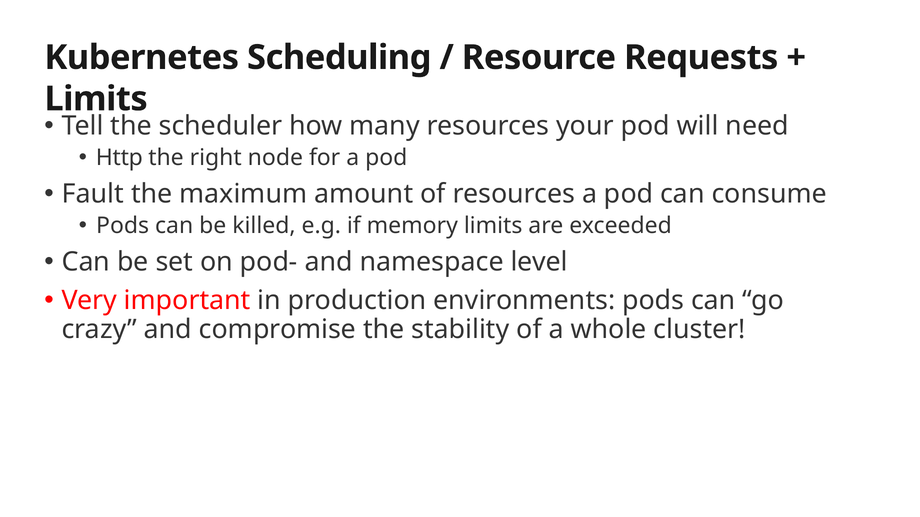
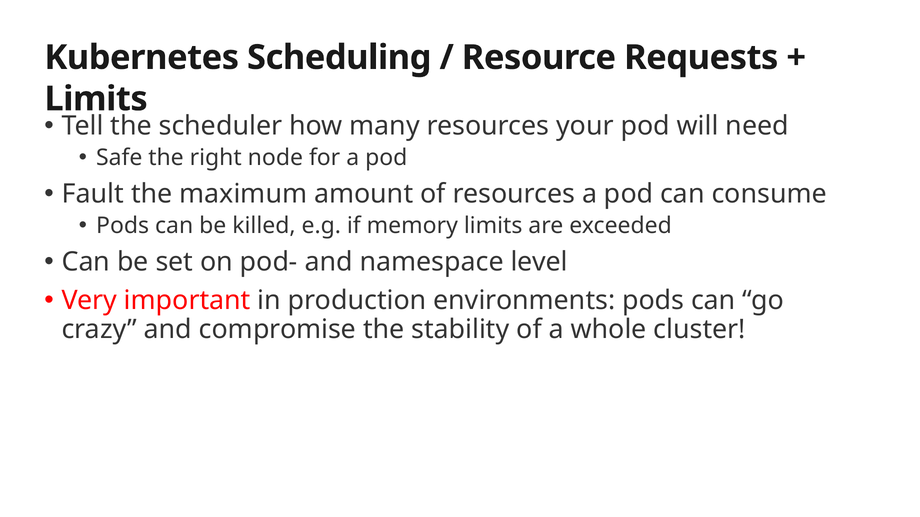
Http: Http -> Safe (119, 158)
